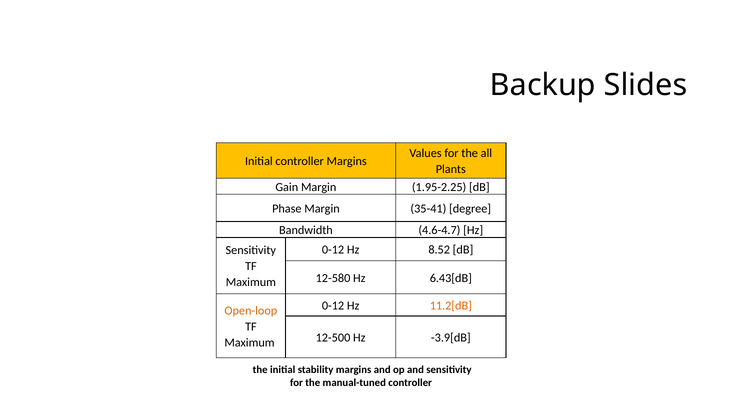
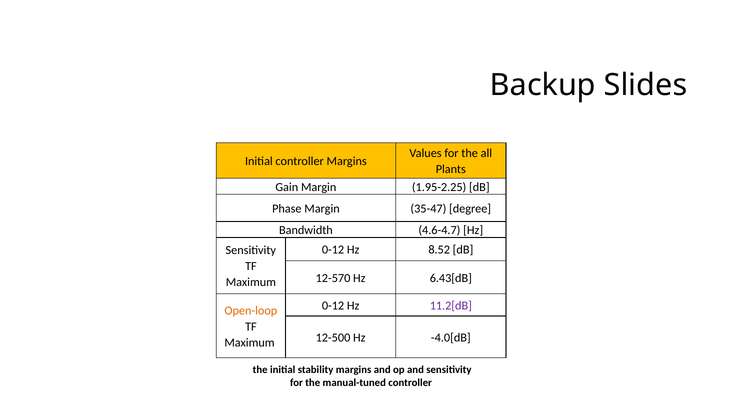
35-41: 35-41 -> 35-47 (428, 209)
12-580: 12-580 -> 12-570 (333, 278)
11.2[dB colour: orange -> purple (451, 306)
-3.9[dB: -3.9[dB -> -4.0[dB (451, 338)
